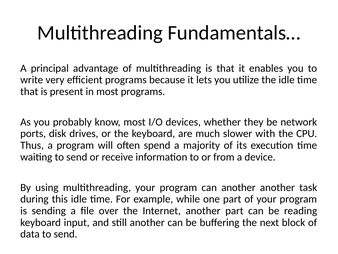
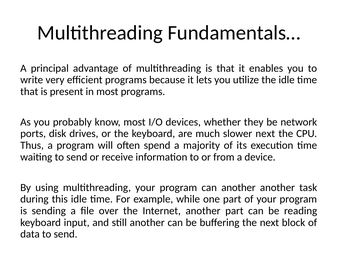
slower with: with -> next (265, 133)
